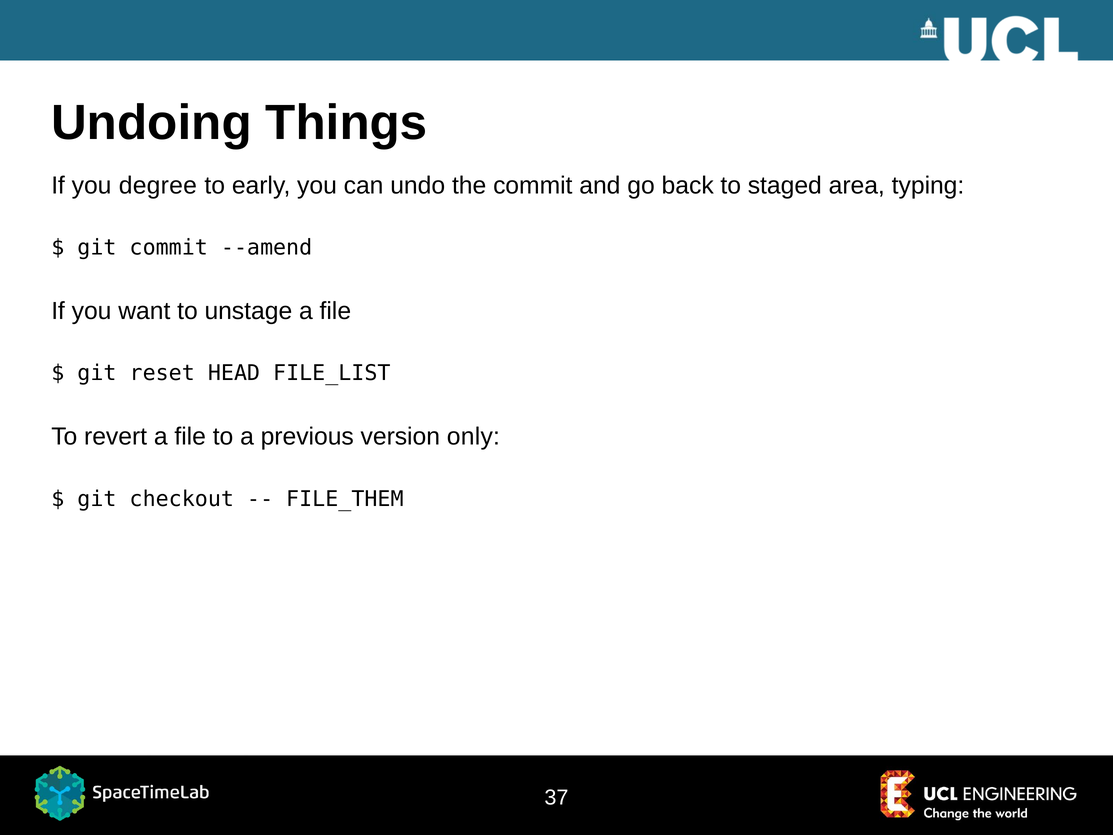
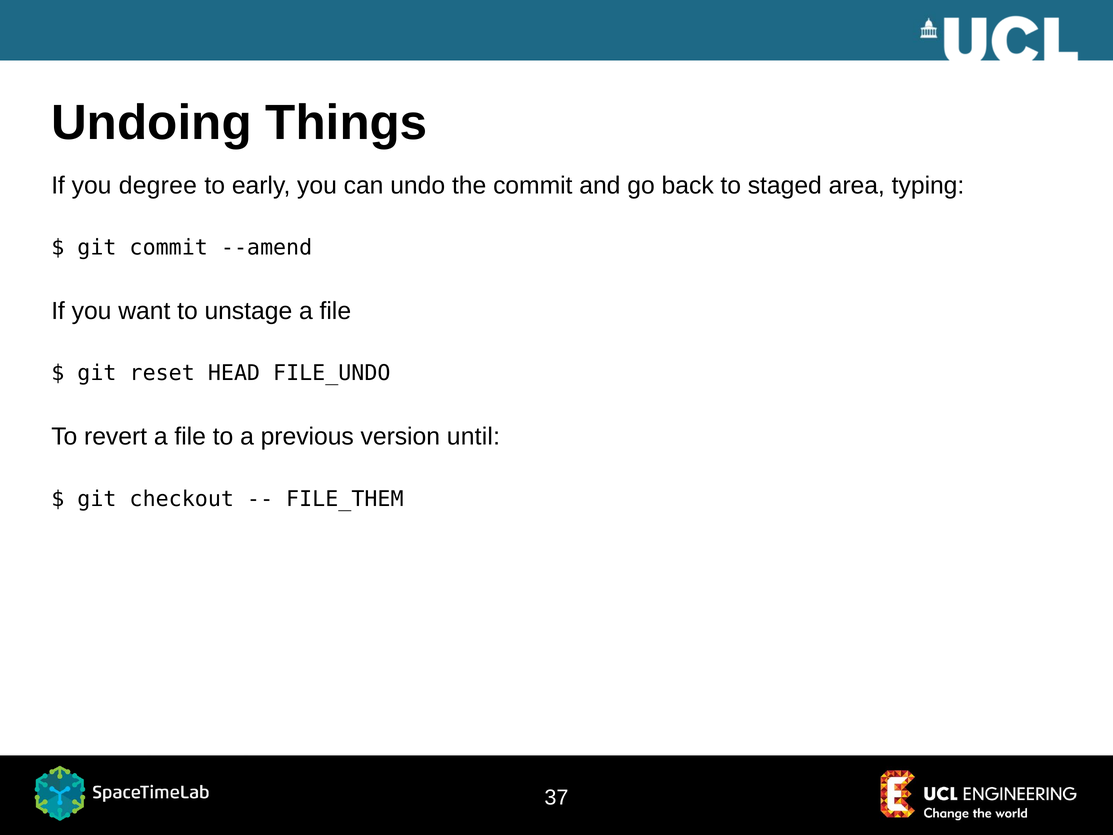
FILE_LIST: FILE_LIST -> FILE_UNDO (332, 373)
only: only -> until (473, 436)
